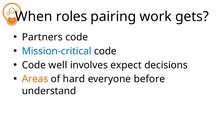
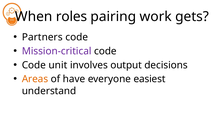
Mission-critical colour: blue -> purple (57, 51)
well: well -> unit (58, 65)
expect: expect -> output (126, 65)
hard: hard -> have (74, 79)
before: before -> easiest (149, 79)
